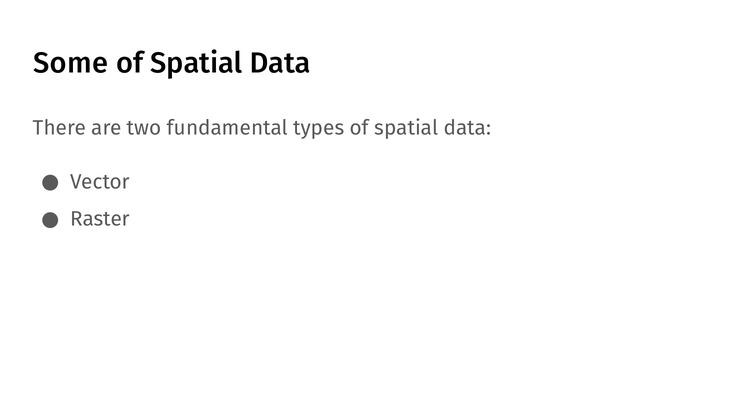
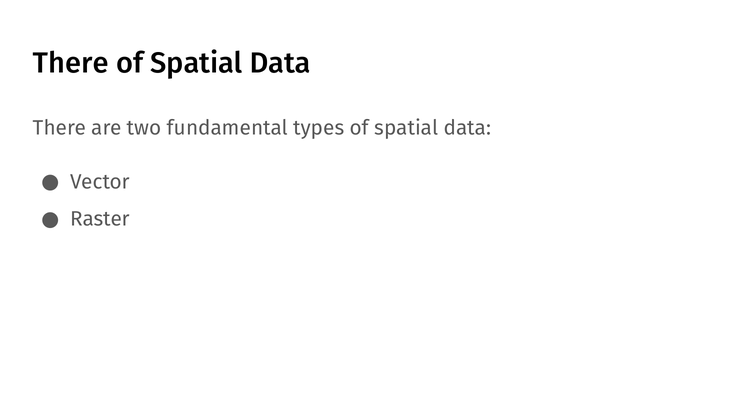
Some: Some -> There (71, 63)
